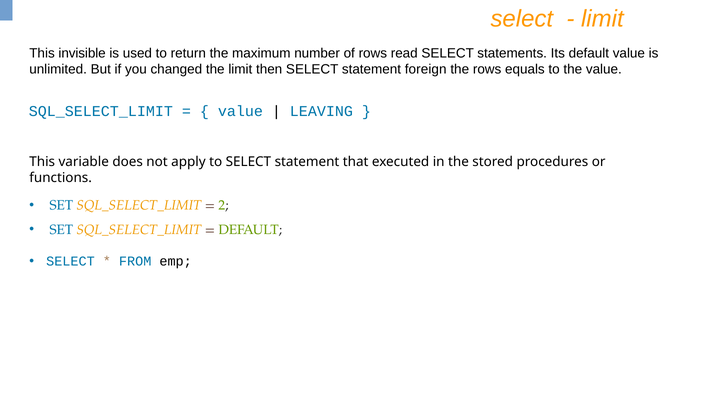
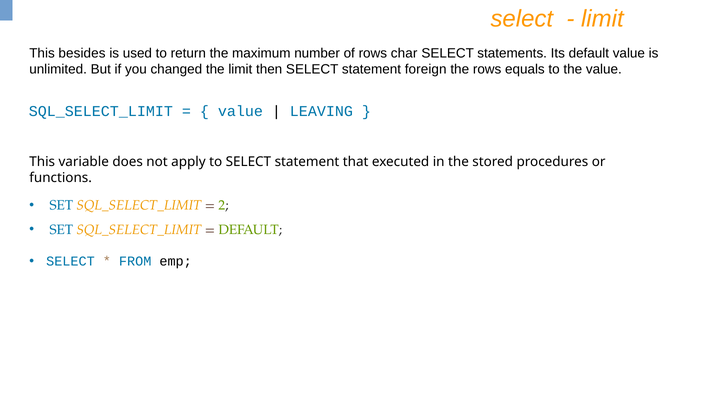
invisible: invisible -> besides (82, 53)
read: read -> char (404, 53)
